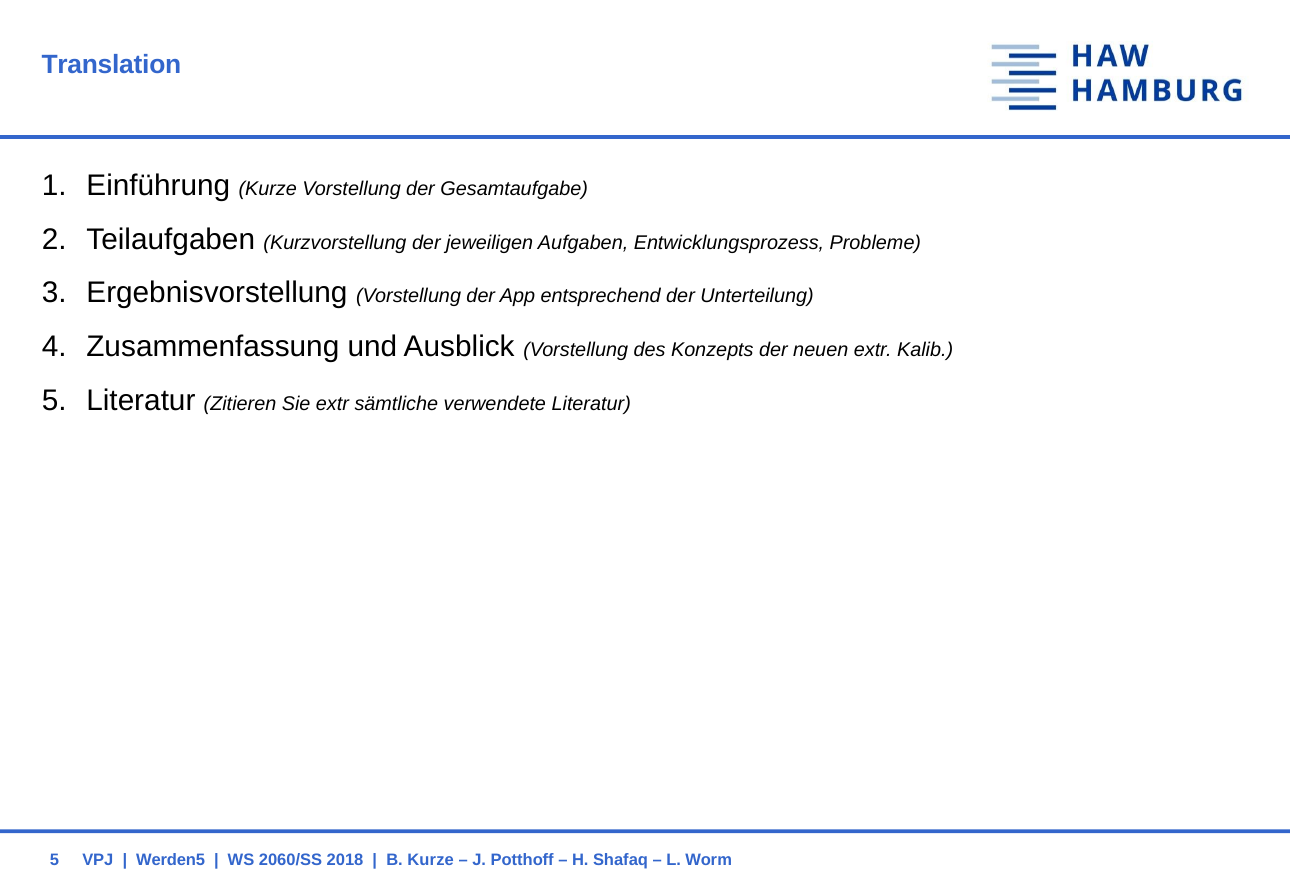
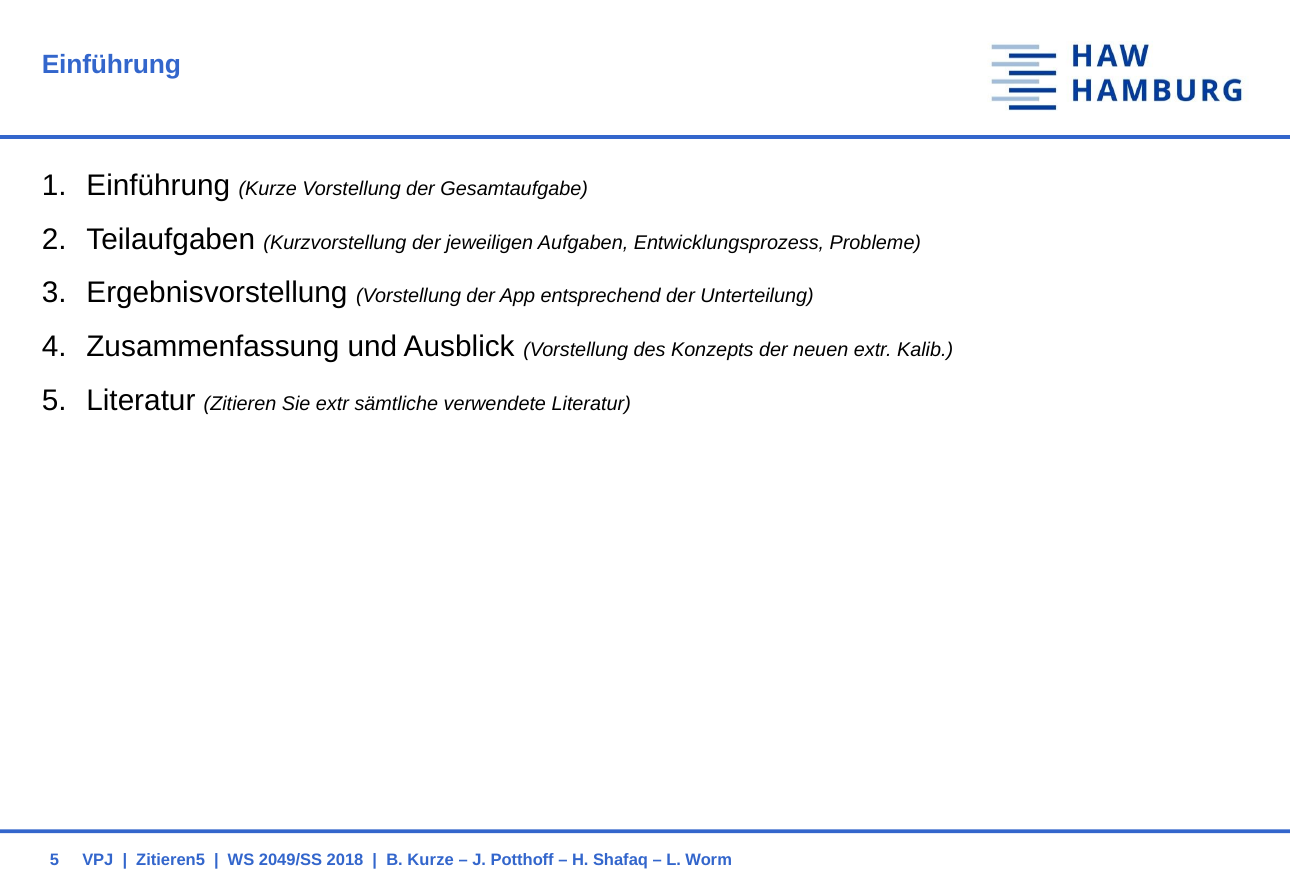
Translation: Translation -> Einführung (111, 65)
Werden5: Werden5 -> Zitieren5 (171, 860)
2060/SS: 2060/SS -> 2049/SS (291, 860)
